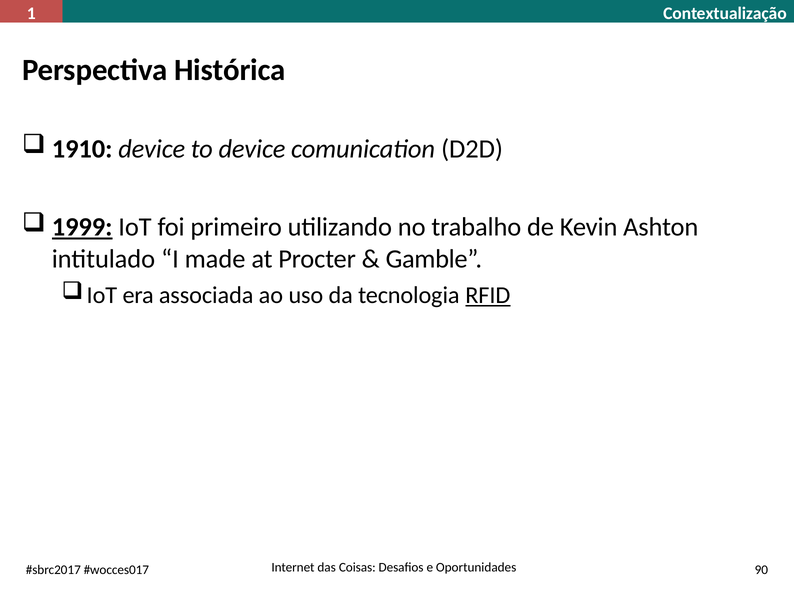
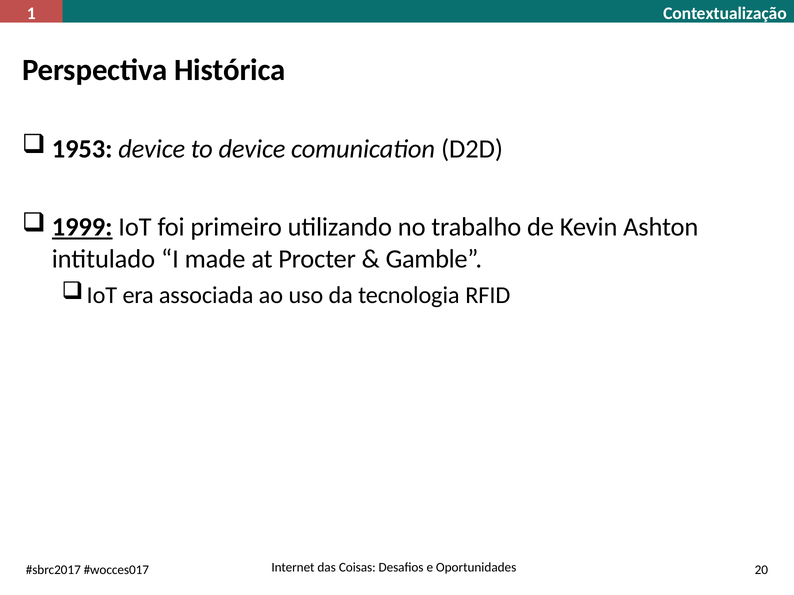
1910: 1910 -> 1953 (82, 149)
RFID underline: present -> none (488, 295)
90: 90 -> 20 (761, 570)
